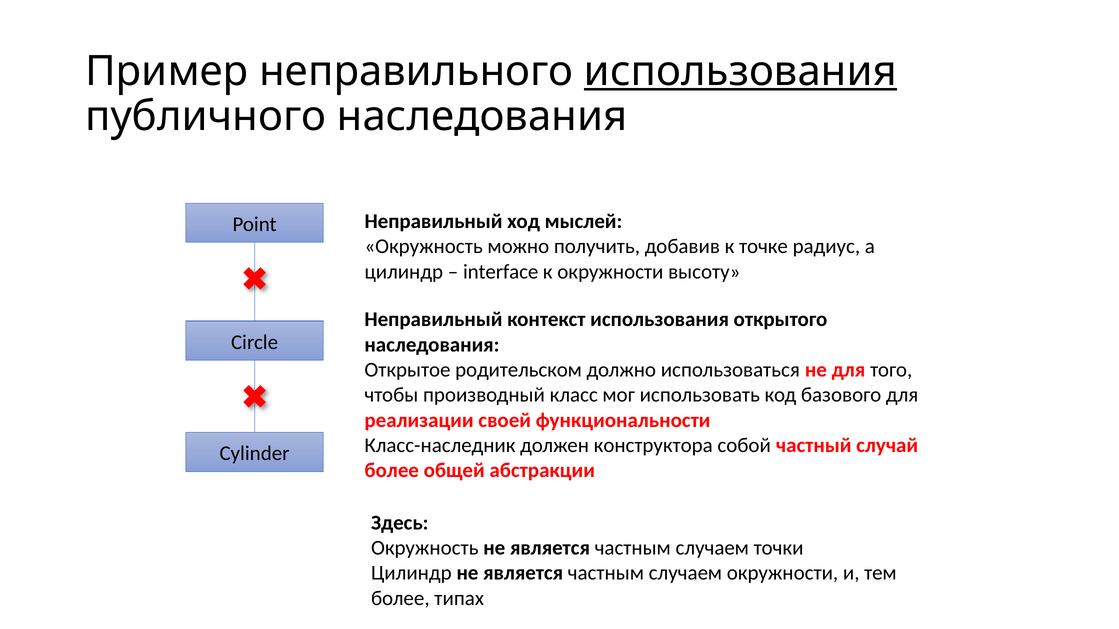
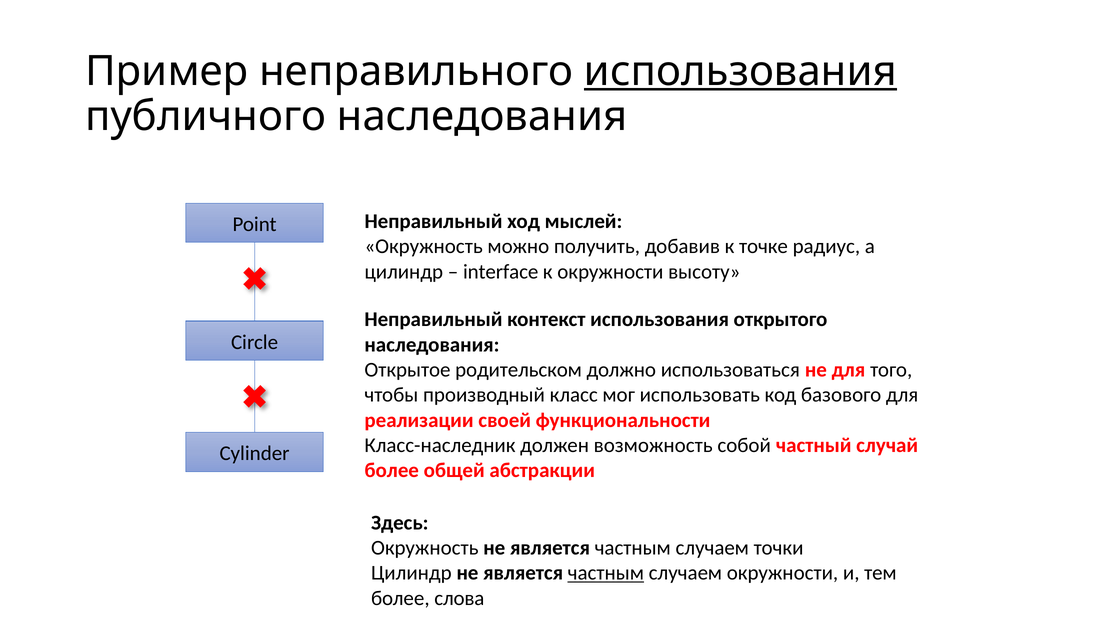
конструктора: конструктора -> возможность (653, 446)
частным underline: none -> present (606, 573)
типах: типах -> слова (459, 599)
